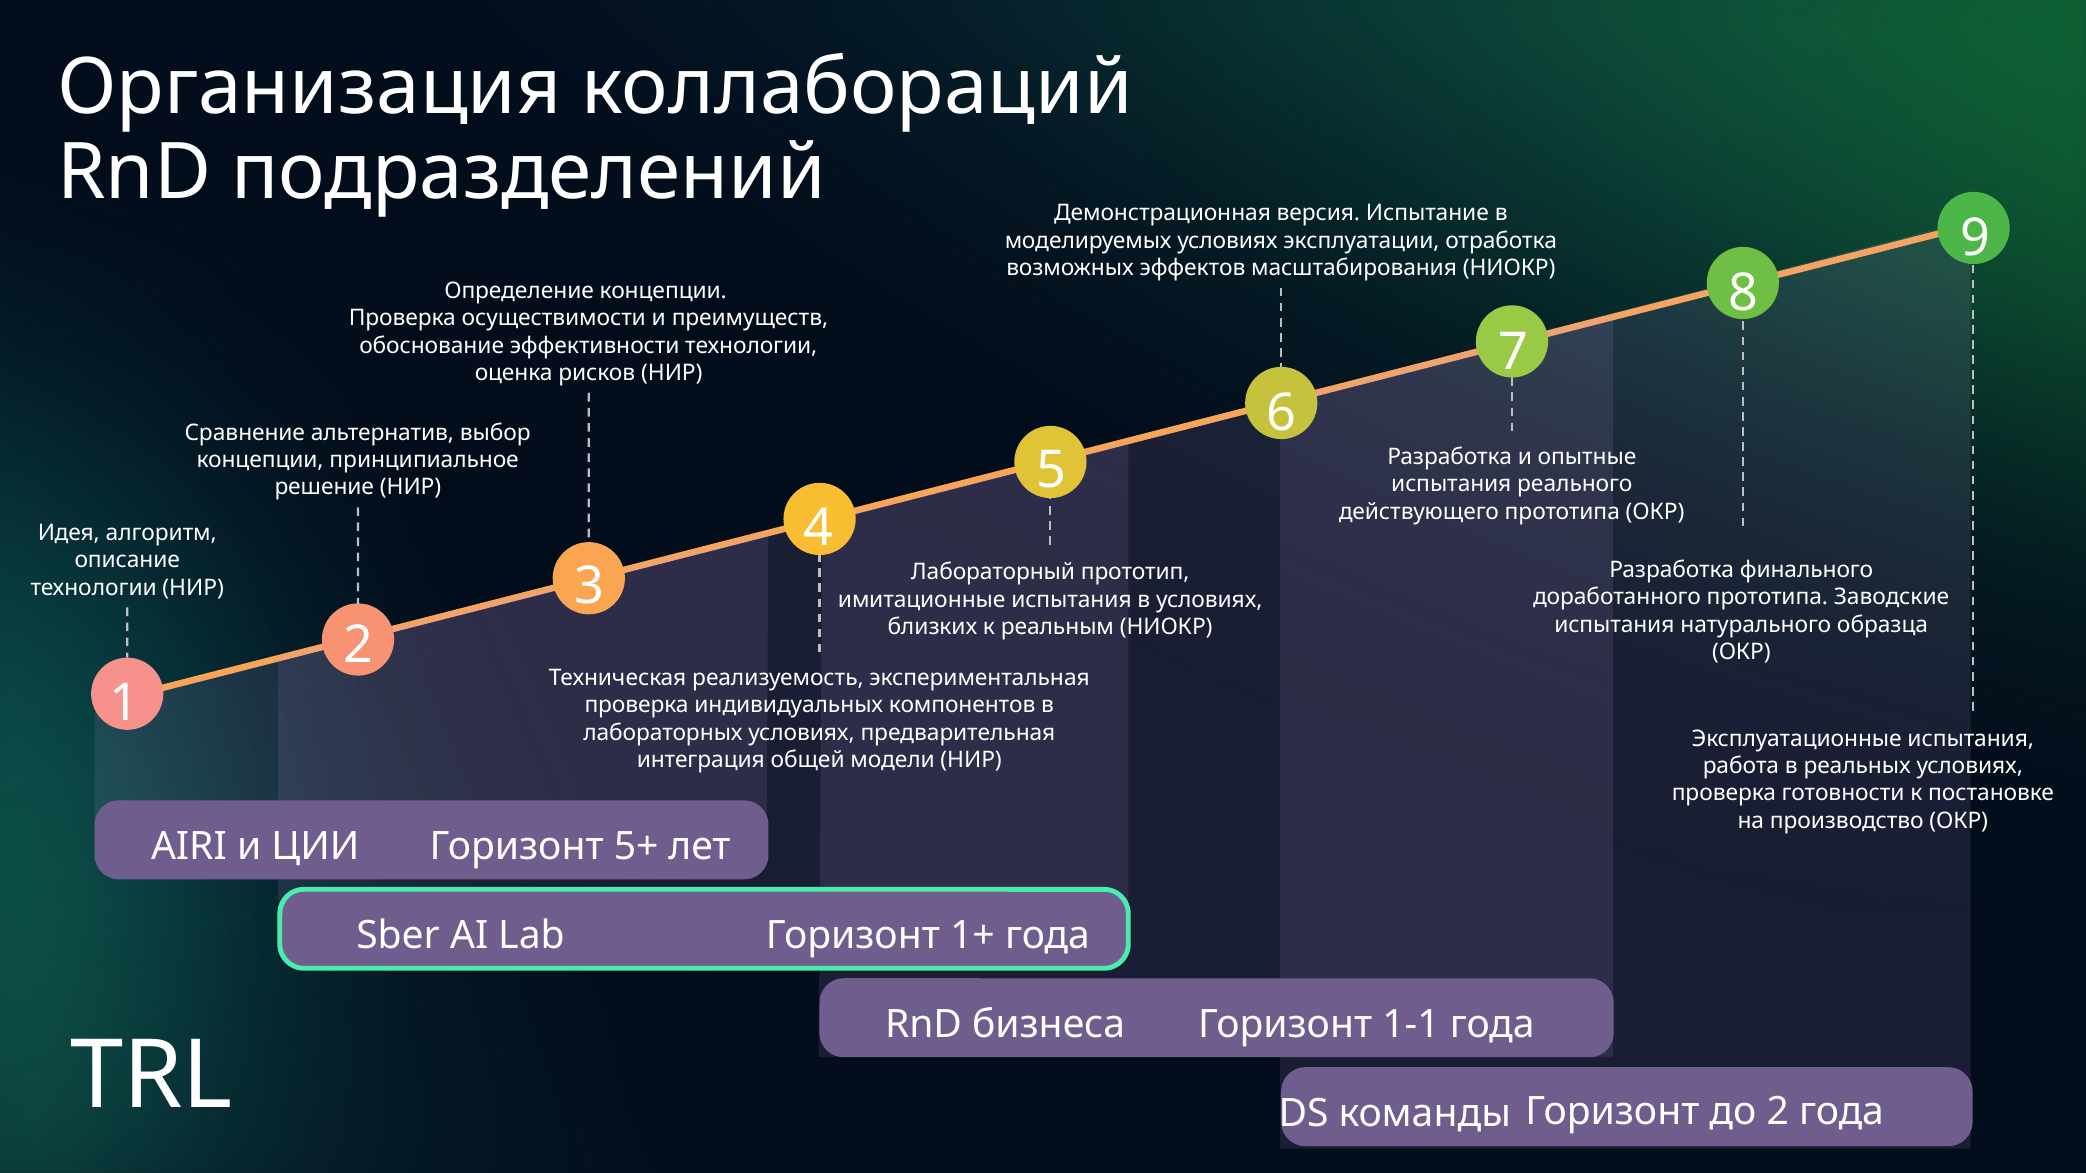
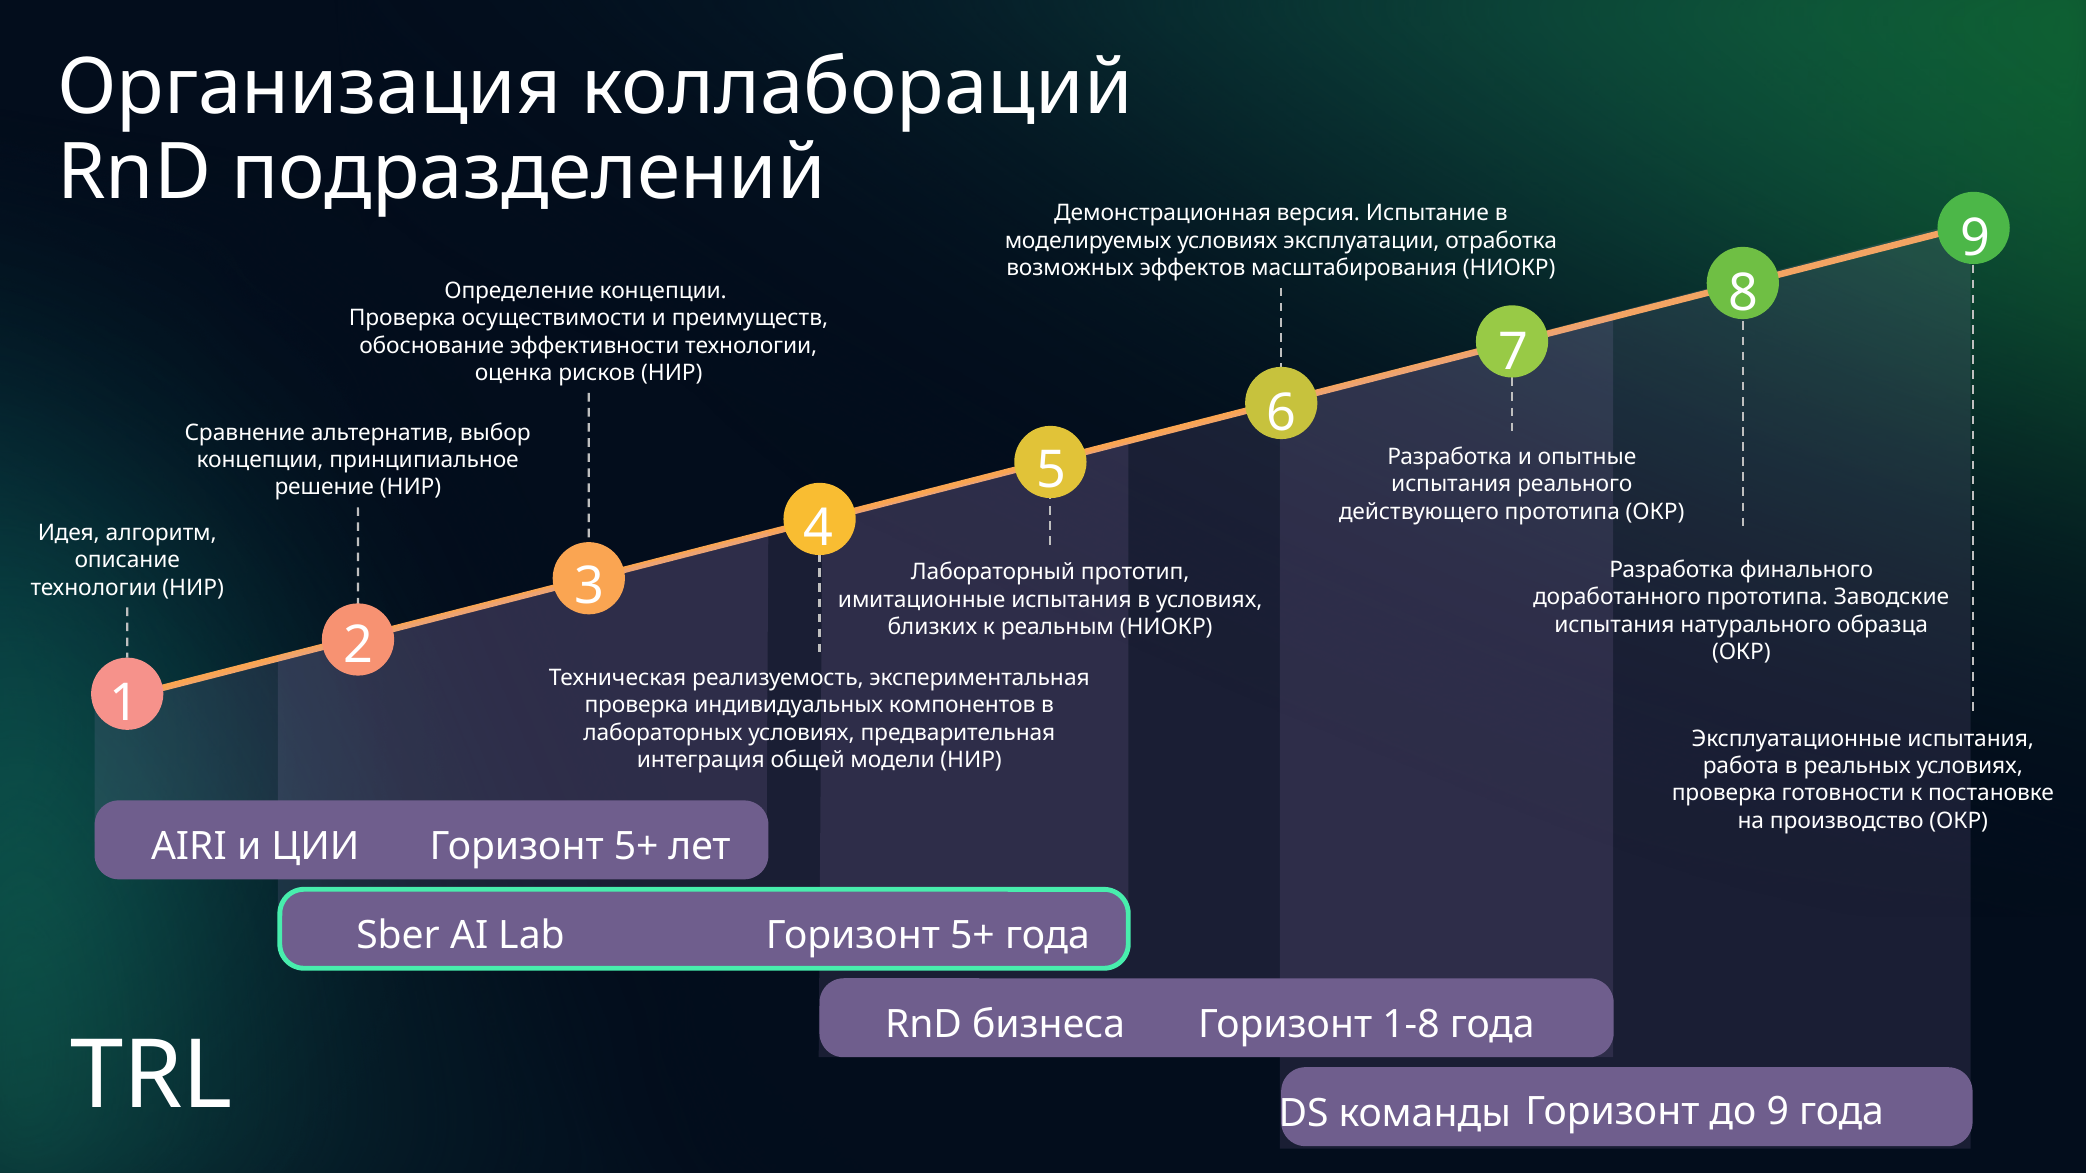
Lab Горизонт 1+: 1+ -> 5+ (972, 936)
1-1: 1-1 -> 1-8 (1411, 1025)
до 2: 2 -> 9 (1778, 1112)
